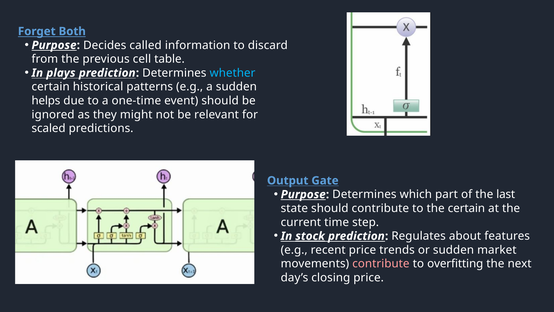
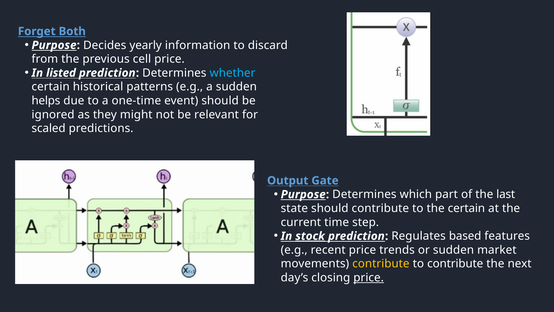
called: called -> yearly (146, 45)
cell table: table -> price (169, 59)
plays: plays -> listed (61, 73)
about: about -> based (465, 236)
contribute colour: pink -> yellow (381, 264)
to overfitting: overfitting -> contribute (455, 264)
price underline: none -> present (369, 277)
